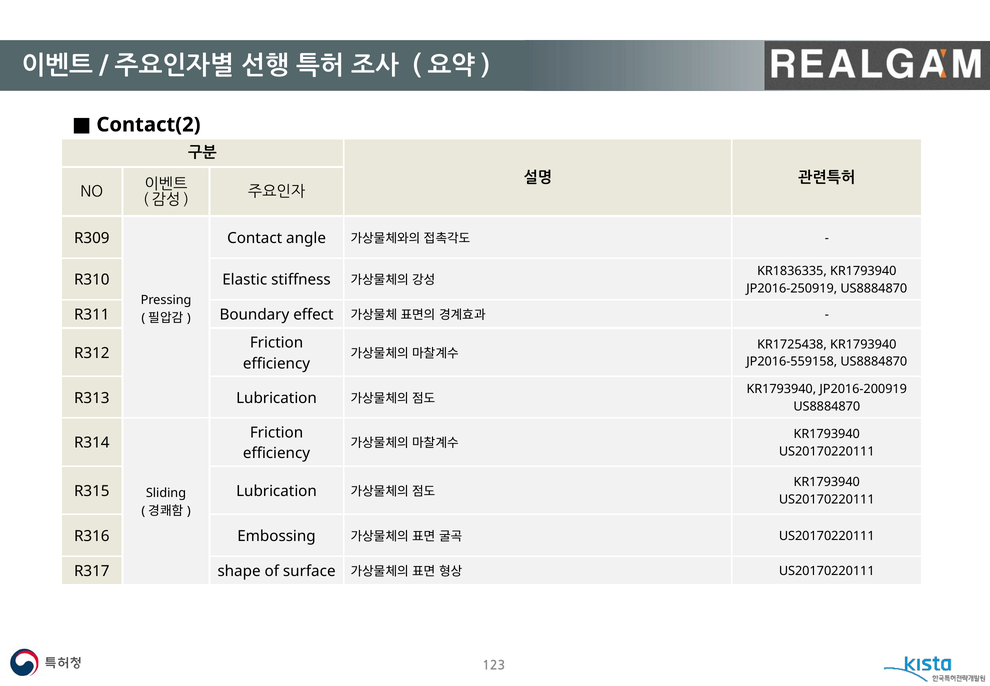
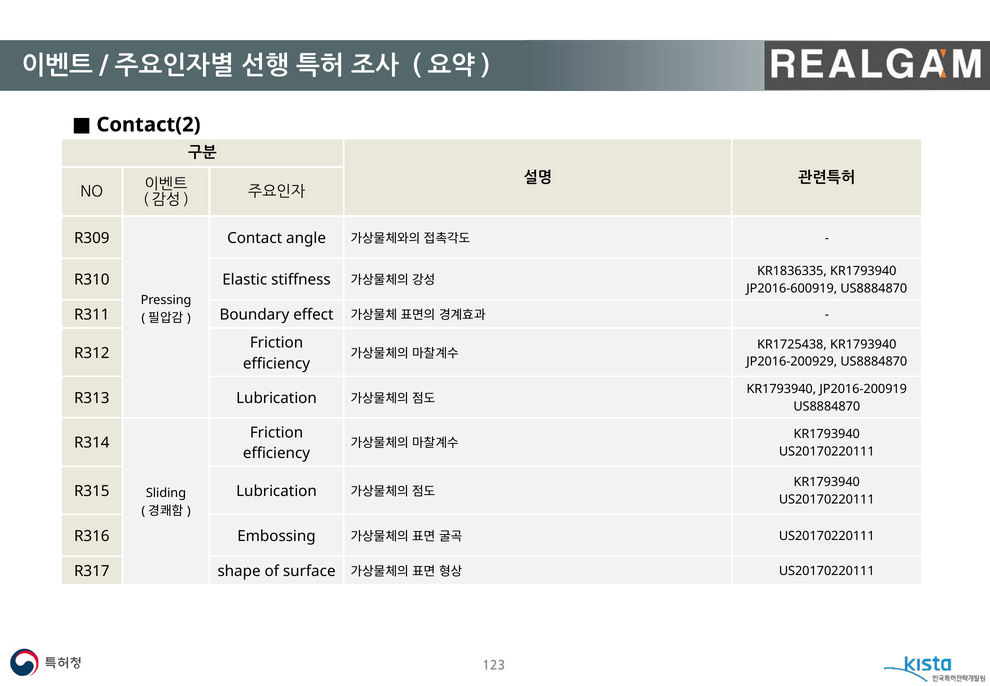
JP2016-250919: JP2016-250919 -> JP2016-600919 (792, 288)
JP2016-559158: JP2016-559158 -> JP2016-200929 (792, 361)
